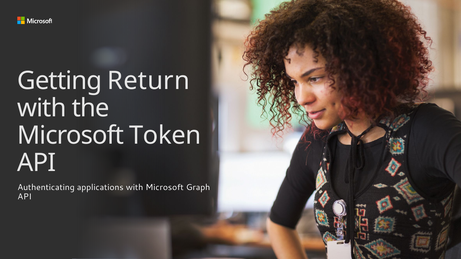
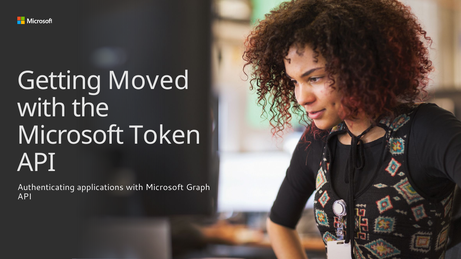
Return: Return -> Moved (149, 81)
